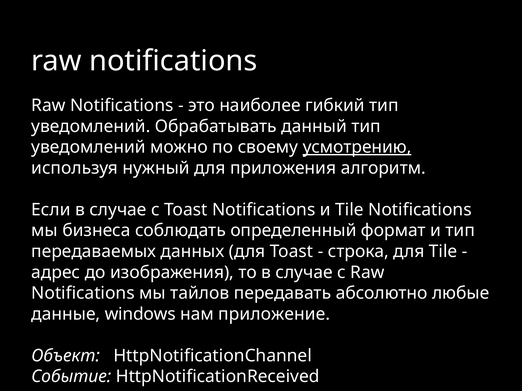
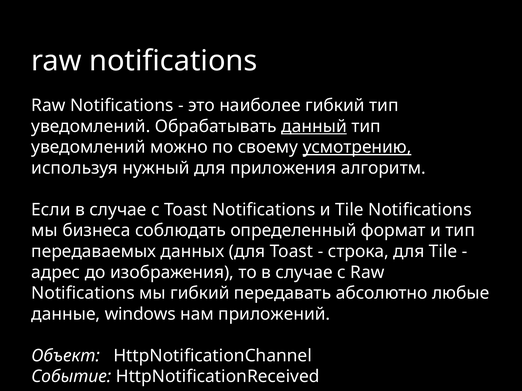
данный underline: none -> present (314, 126)
мы тайлов: тайлов -> гибкий (200, 294)
приложение: приложение -> приложений (274, 314)
